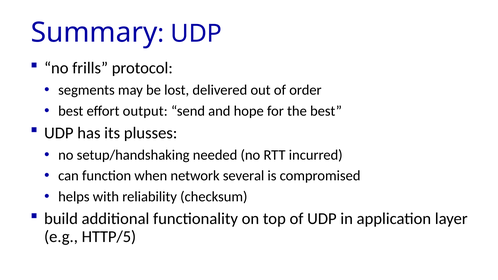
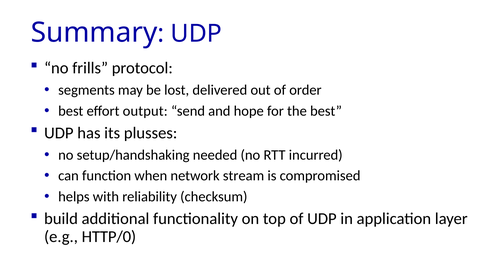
several: several -> stream (244, 176)
HTTP/5: HTTP/5 -> HTTP/0 (109, 237)
